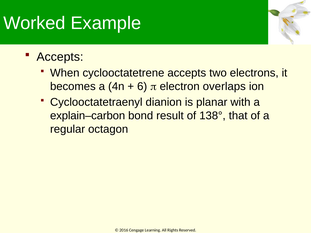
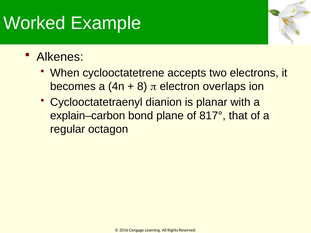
Accepts: Accepts -> Alkenes (60, 57)
6: 6 -> 8 (142, 87)
result: result -> plane (170, 116)
138°: 138° -> 817° (212, 116)
